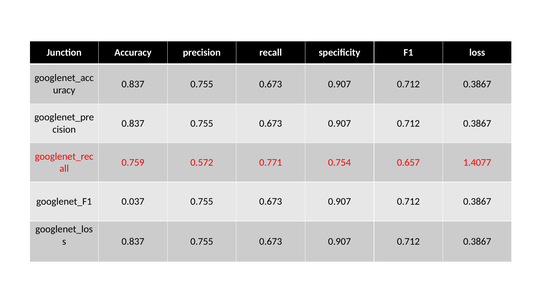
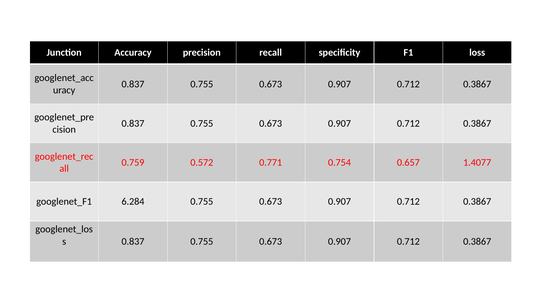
0.037: 0.037 -> 6.284 (133, 202)
